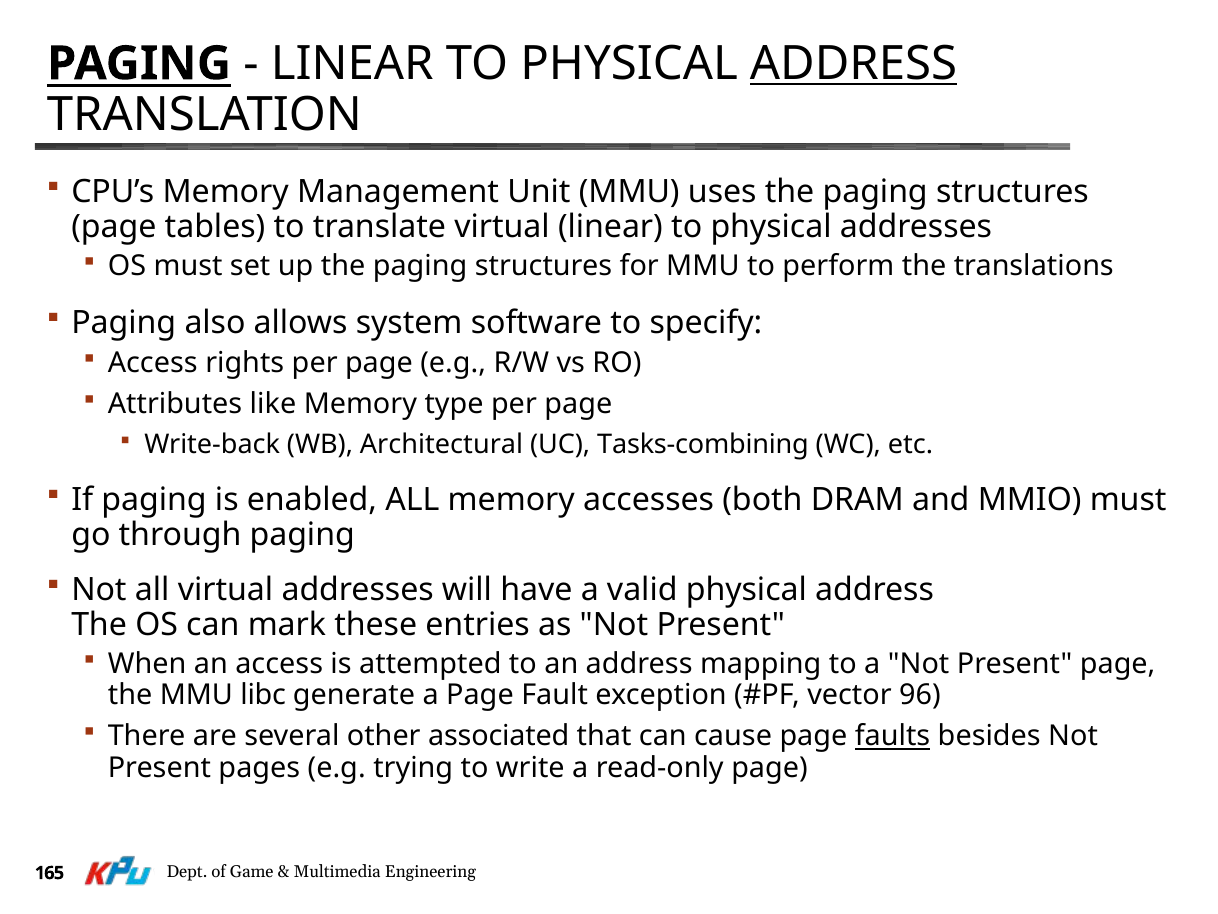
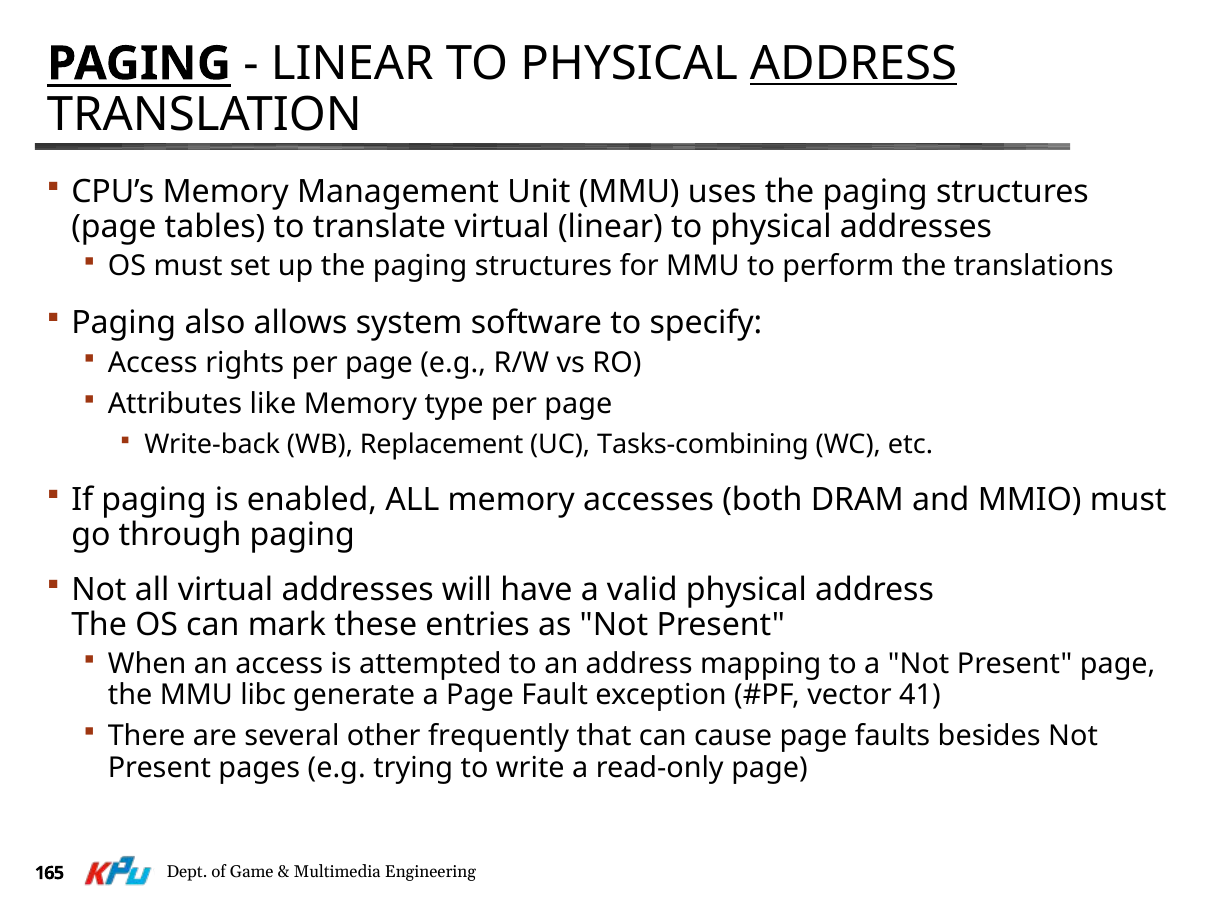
Architectural: Architectural -> Replacement (442, 444)
96: 96 -> 41 (920, 695)
associated: associated -> frequently (499, 736)
faults underline: present -> none (893, 736)
